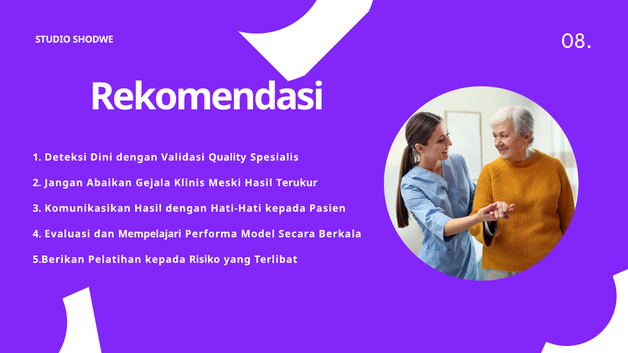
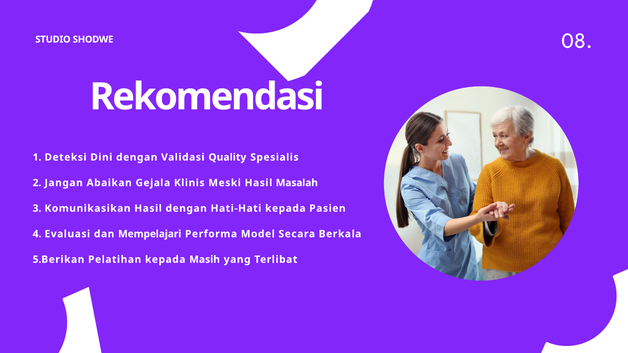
Terukur: Terukur -> Masalah (297, 183)
Risiko: Risiko -> Masih (205, 260)
